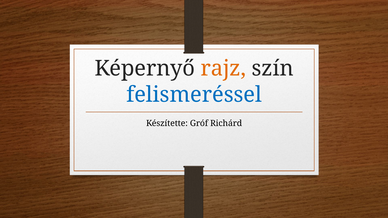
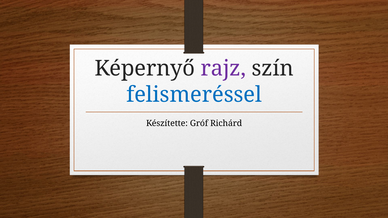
rajz colour: orange -> purple (223, 69)
